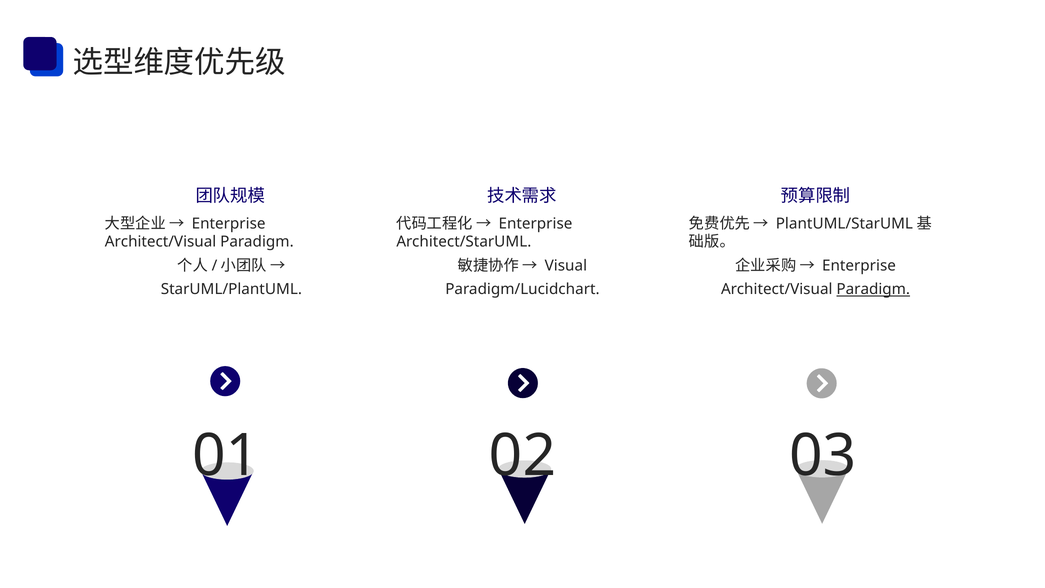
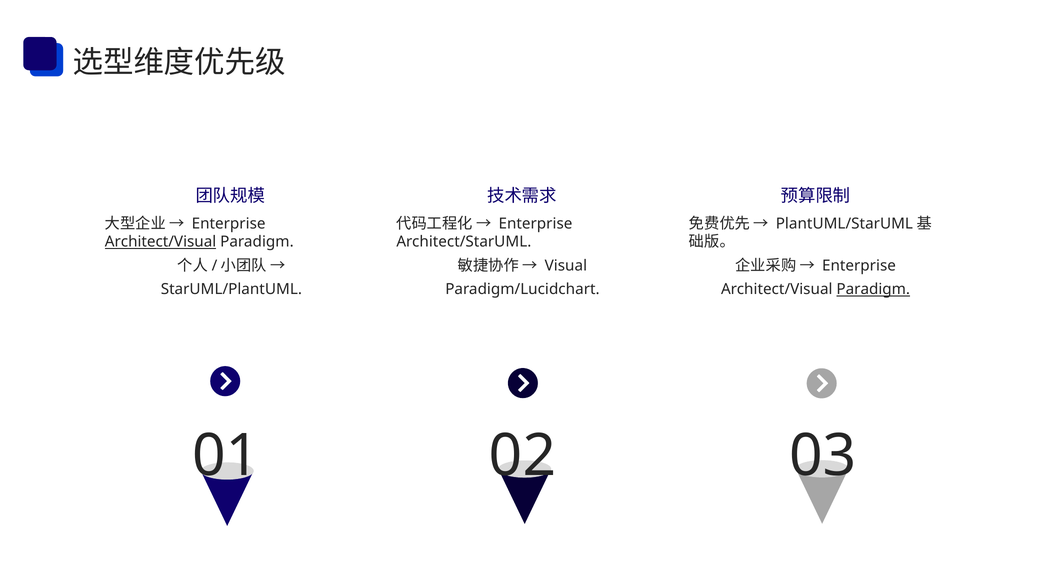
Architect/Visual underline: none -> present (161, 242)
